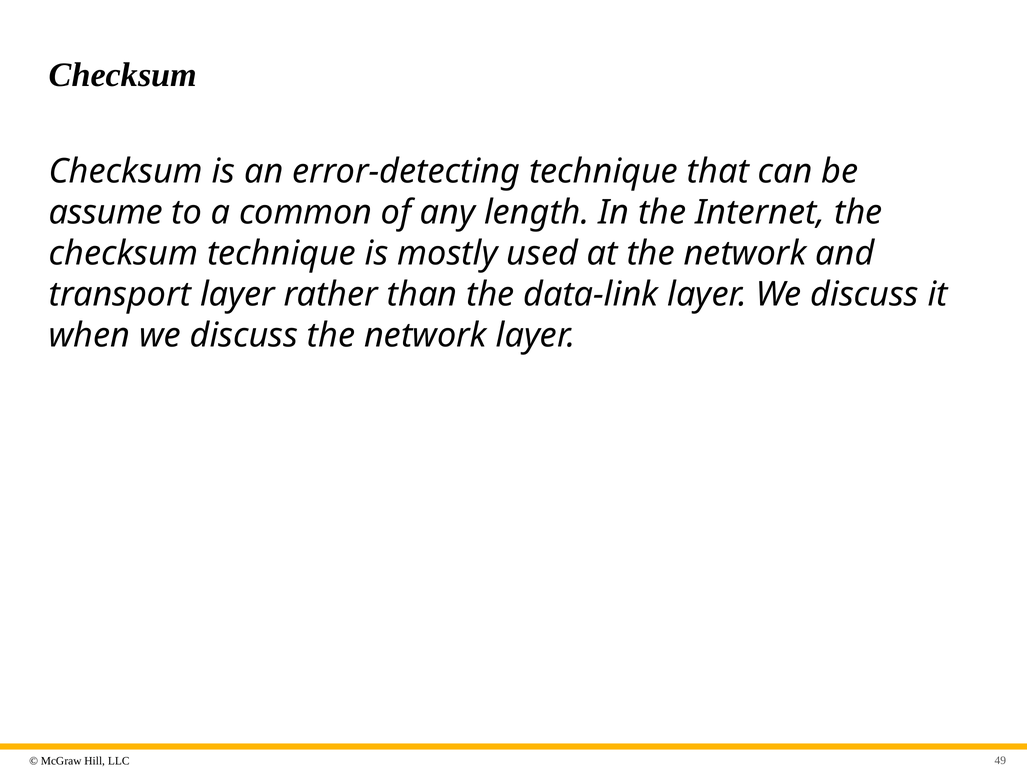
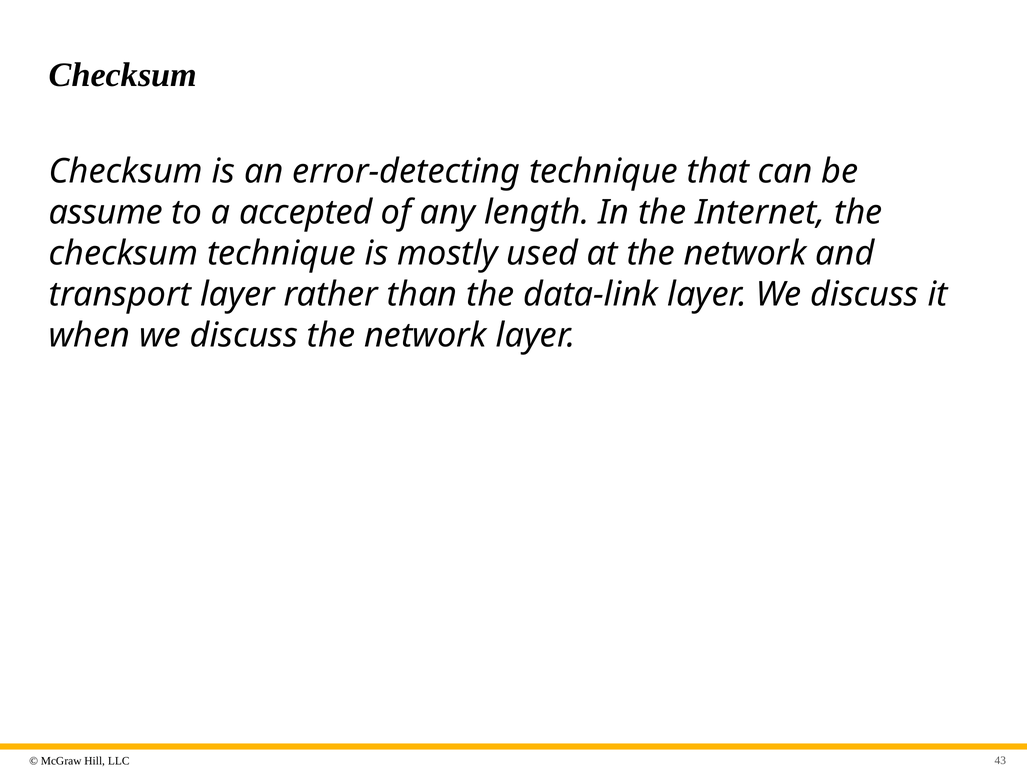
common: common -> accepted (306, 213)
49: 49 -> 43 (1000, 761)
